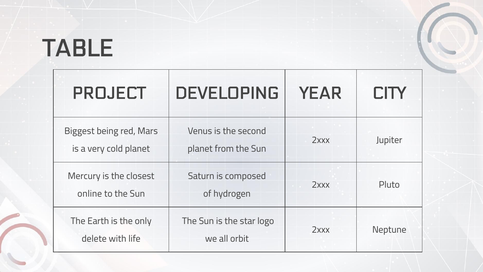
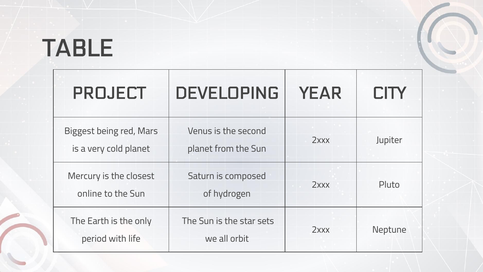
logo: logo -> sets (266, 221)
delete: delete -> period (94, 238)
